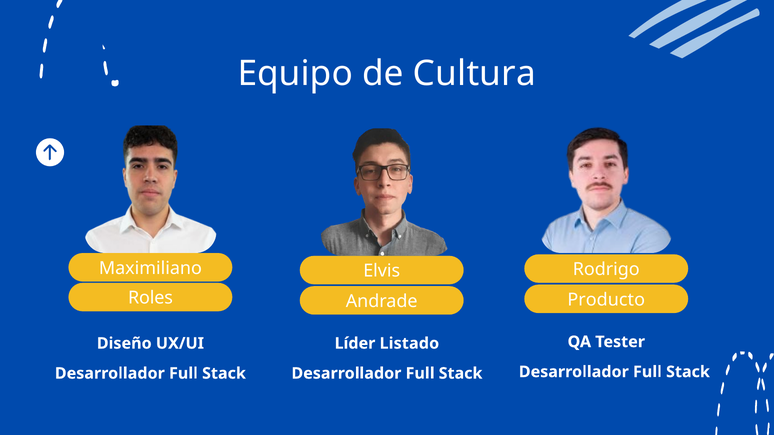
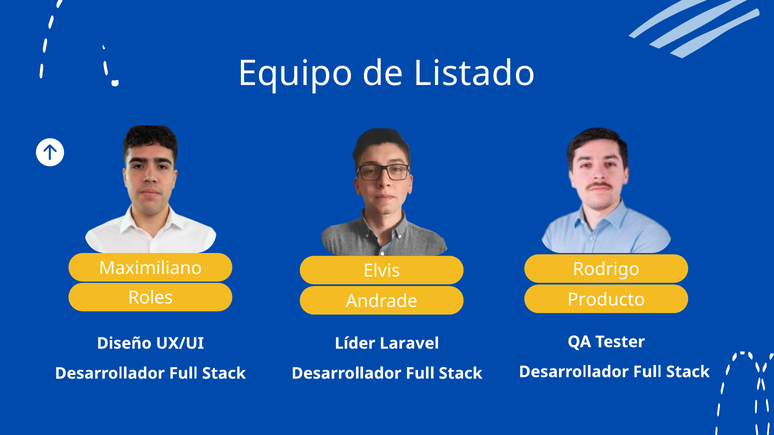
Cultura: Cultura -> Listado (474, 74)
Listado: Listado -> Laravel (409, 344)
